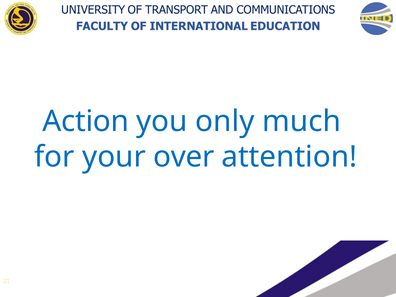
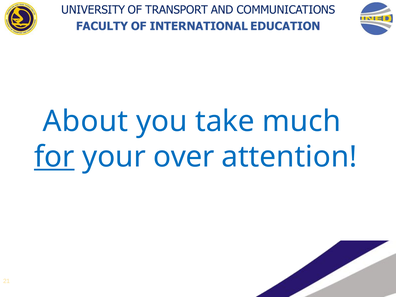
Action: Action -> About (85, 121)
only: only -> take (225, 121)
for underline: none -> present (54, 157)
